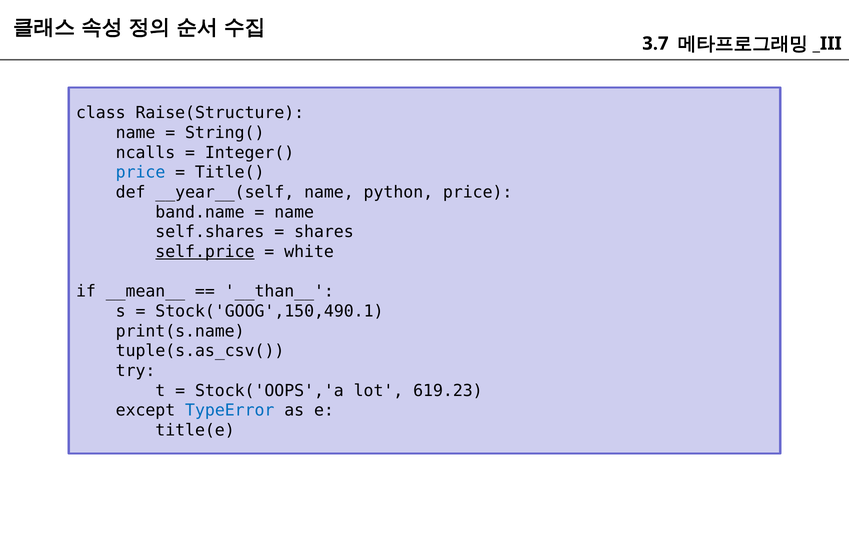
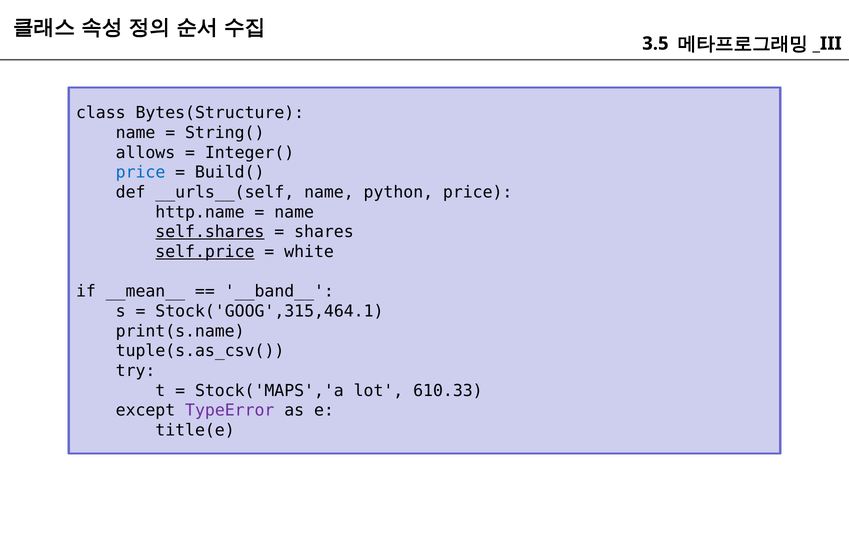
3.7: 3.7 -> 3.5 (655, 44)
Raise(Structure: Raise(Structure -> Bytes(Structure (220, 113)
ncalls: ncalls -> allows (145, 153)
Title(: Title( -> Build( (230, 172)
__year__(self: __year__(self -> __urls__(self (225, 192)
band.name: band.name -> http.name (200, 212)
self.shares underline: none -> present (210, 232)
__than__: __than__ -> __band__ (279, 291)
Stock('GOOG',150,490.1: Stock('GOOG',150,490.1 -> Stock('GOOG',315,464.1 (269, 311)
Stock('OOPS','a: Stock('OOPS','a -> Stock('MAPS','a (269, 390)
619.23: 619.23 -> 610.33 (448, 390)
TypeError colour: blue -> purple (230, 410)
